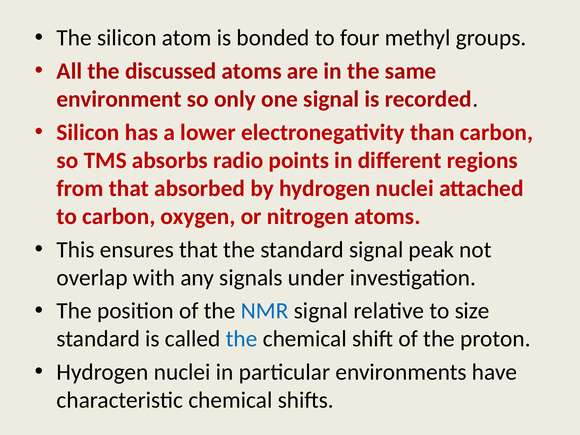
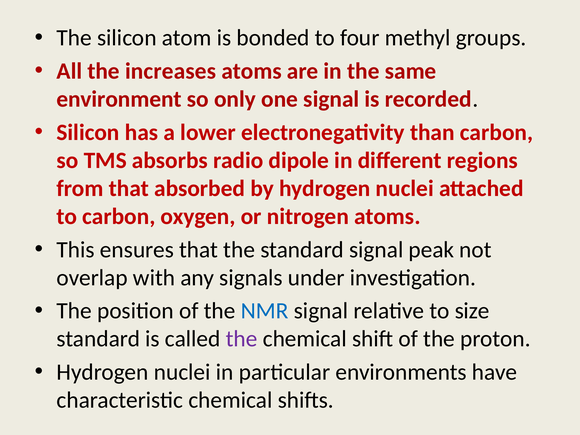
discussed: discussed -> increases (171, 71)
points: points -> dipole (299, 160)
the colour: blue -> purple (242, 339)
